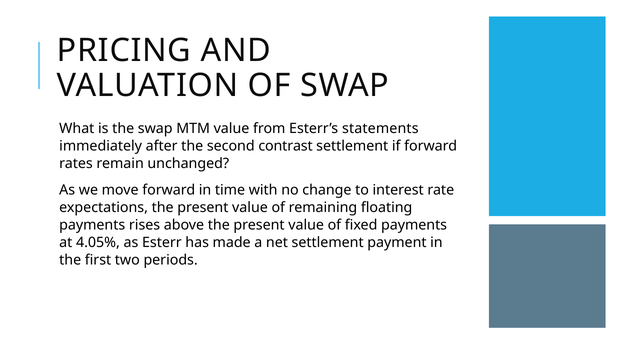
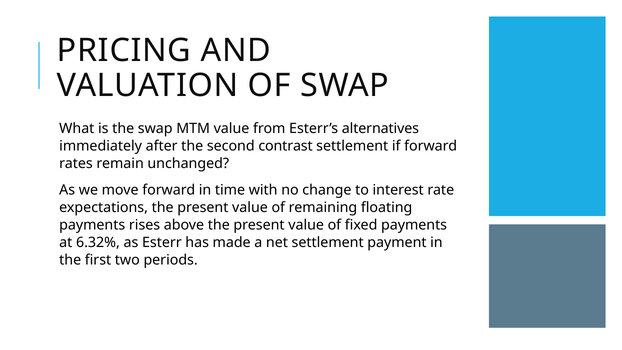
statements: statements -> alternatives (380, 128)
4.05%: 4.05% -> 6.32% (98, 242)
